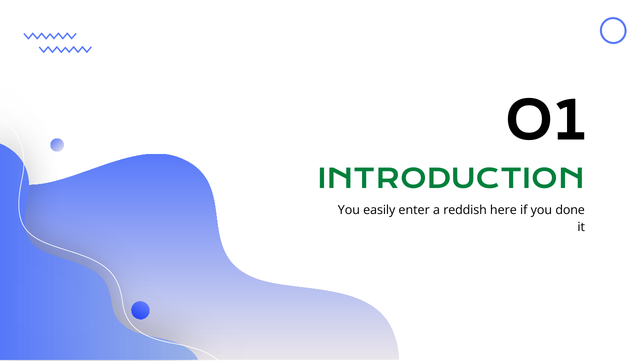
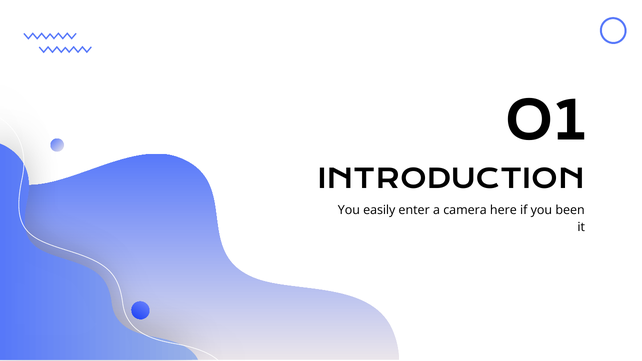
INTRODUCTION colour: green -> black (451, 180)
reddish: reddish -> camera (465, 210)
done: done -> been (570, 210)
